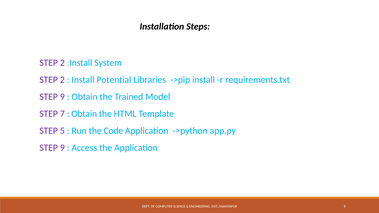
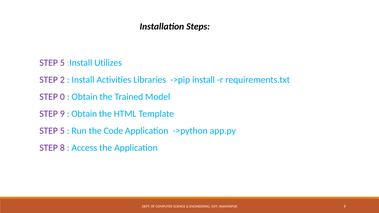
2: 2 -> 5 (62, 63)
System: System -> Utilizes (108, 63)
Potential: Potential -> Activities (114, 80)
9: 9 -> 0 (62, 97)
STEP 7: 7 -> 9 (62, 114)
9: 9 -> 8 (62, 148)
